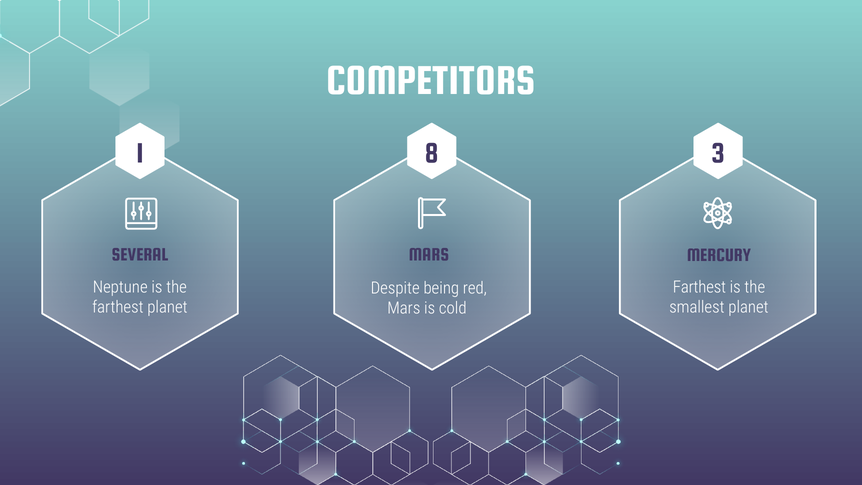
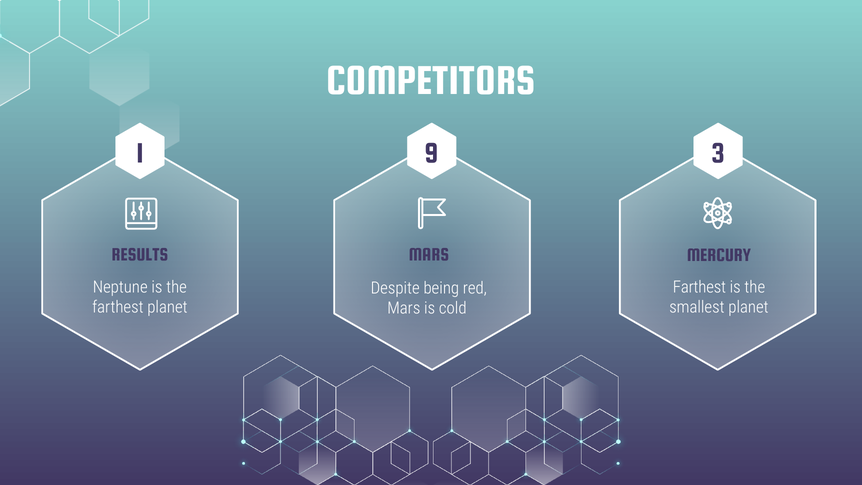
8: 8 -> 9 (432, 153)
SEVERAL: SEVERAL -> RESULTS (140, 255)
